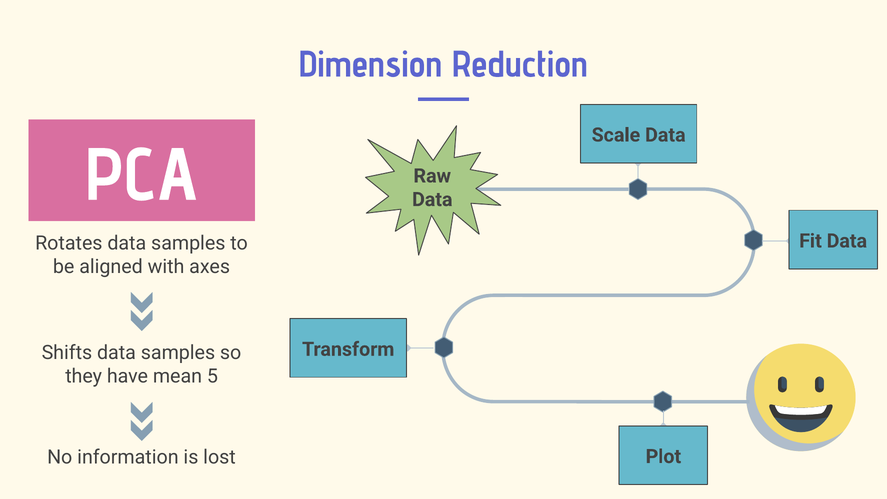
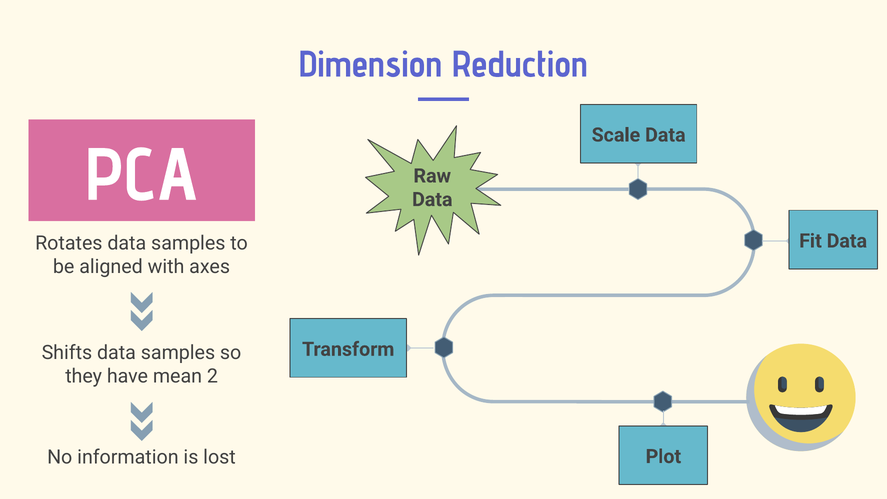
5: 5 -> 2 (212, 376)
